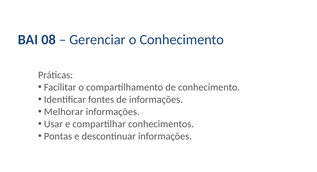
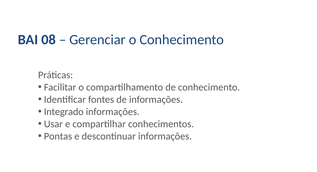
Melhorar: Melhorar -> Integrado (64, 112)
